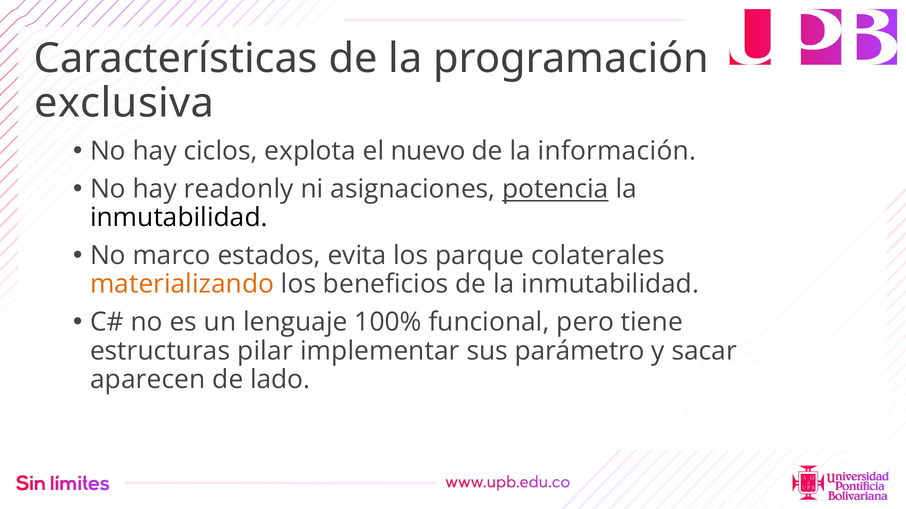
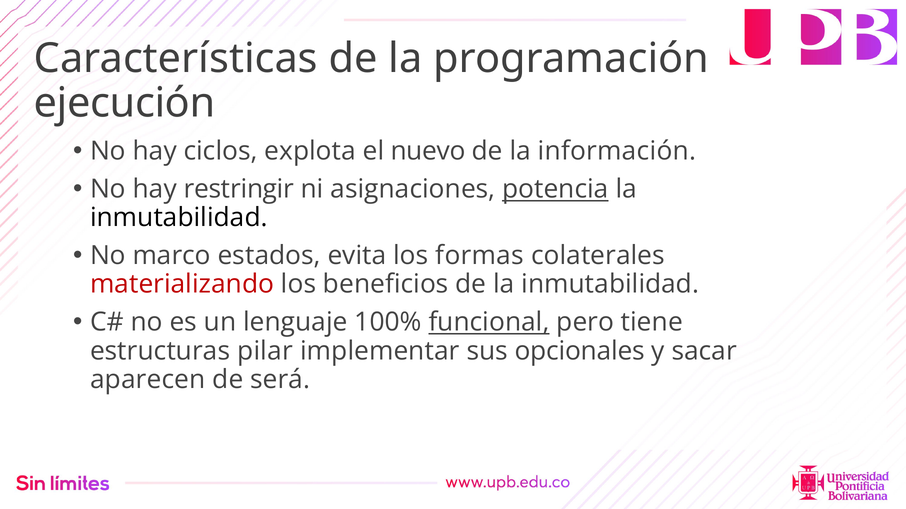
exclusiva: exclusiva -> ejecución (125, 103)
readonly: readonly -> restringir (239, 189)
parque: parque -> formas (480, 256)
materializando colour: orange -> red (182, 285)
funcional underline: none -> present (489, 323)
parámetro: parámetro -> opcionales (580, 351)
lado: lado -> será (280, 380)
